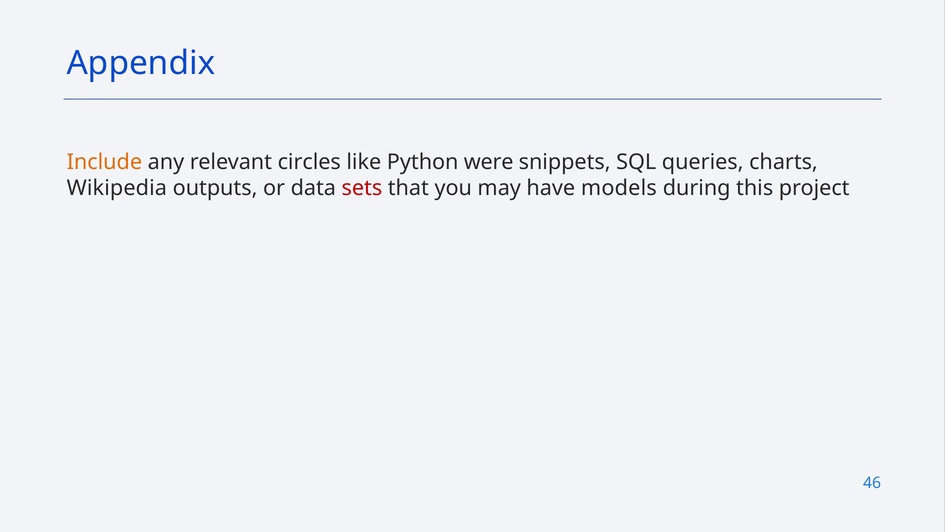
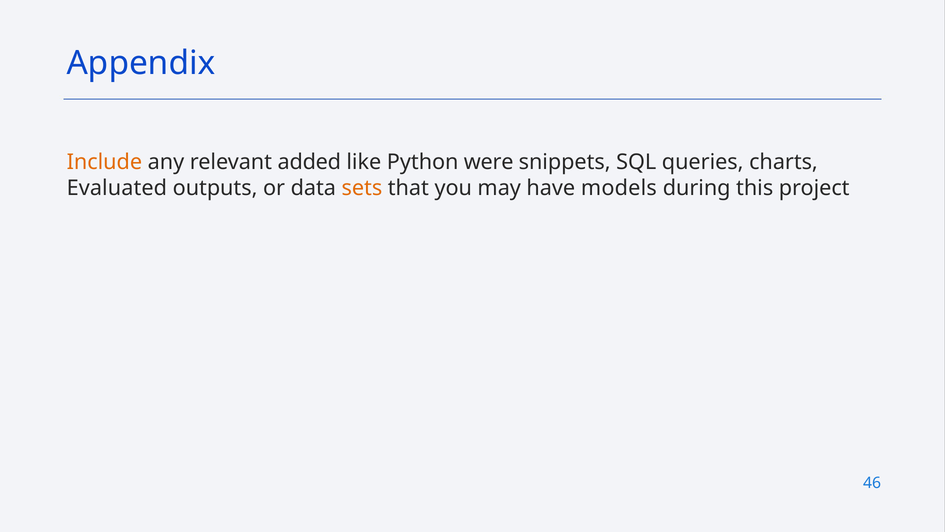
circles: circles -> added (309, 162)
Wikipedia: Wikipedia -> Evaluated (117, 188)
sets colour: red -> orange (362, 188)
